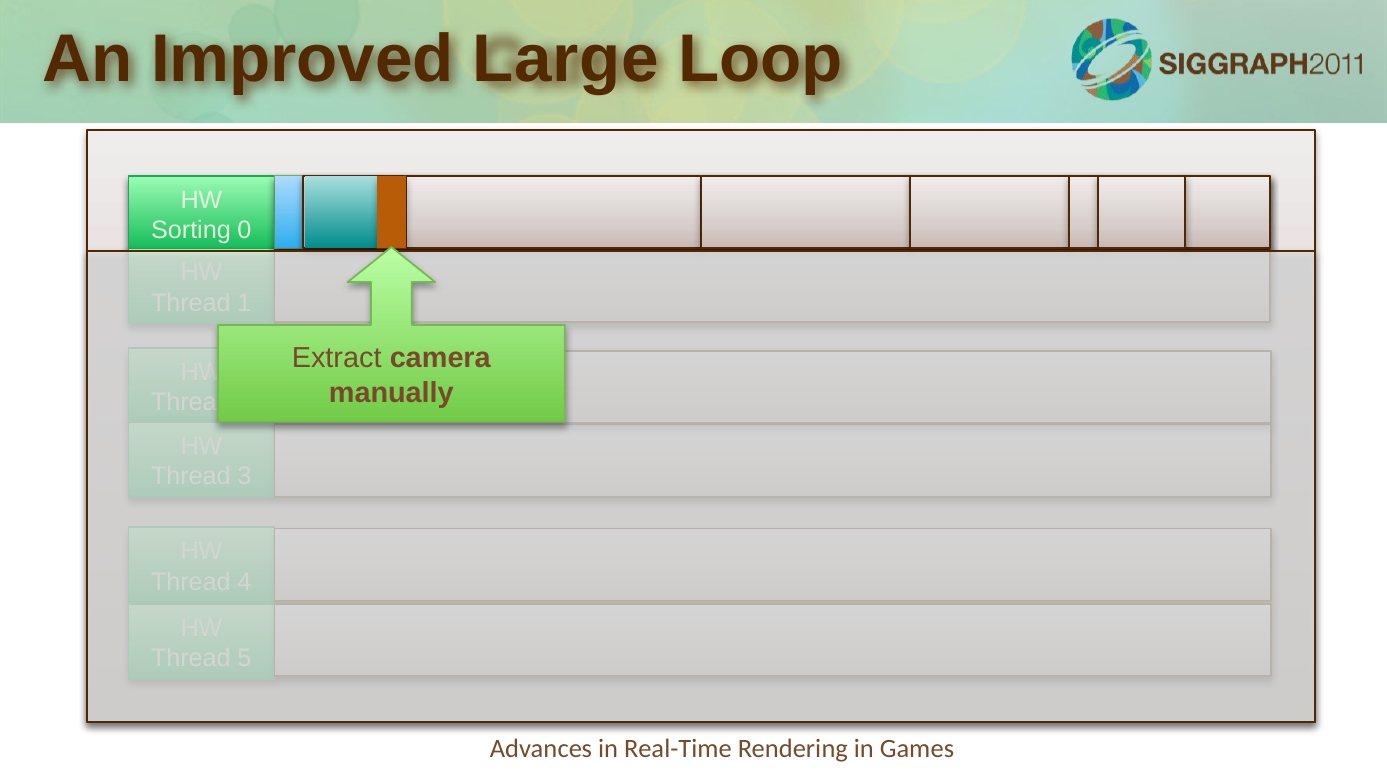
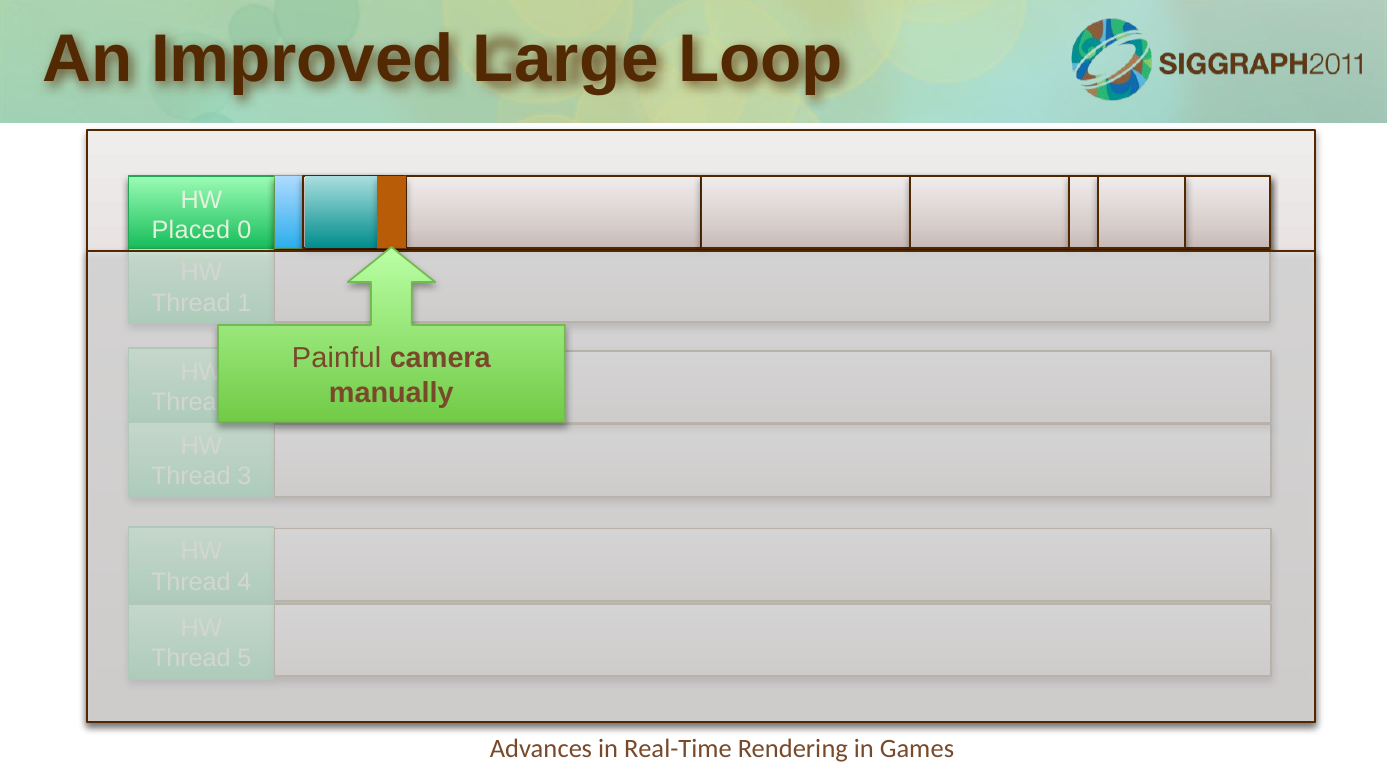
Sorting: Sorting -> Placed (191, 231)
Extract: Extract -> Painful (337, 358)
